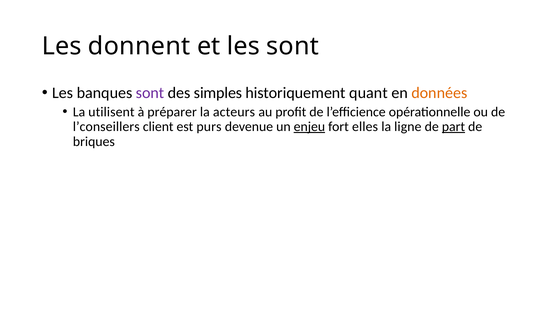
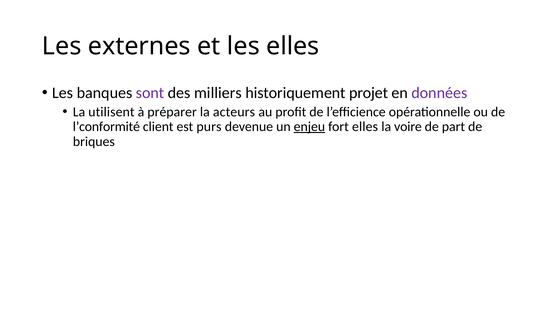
donnent: donnent -> externes (139, 46)
les sont: sont -> elles (293, 46)
simples: simples -> milliers (218, 93)
quant: quant -> projet (369, 93)
données colour: orange -> purple (439, 93)
l’conseillers: l’conseillers -> l’conformité (106, 127)
ligne: ligne -> voire (408, 127)
part underline: present -> none (453, 127)
